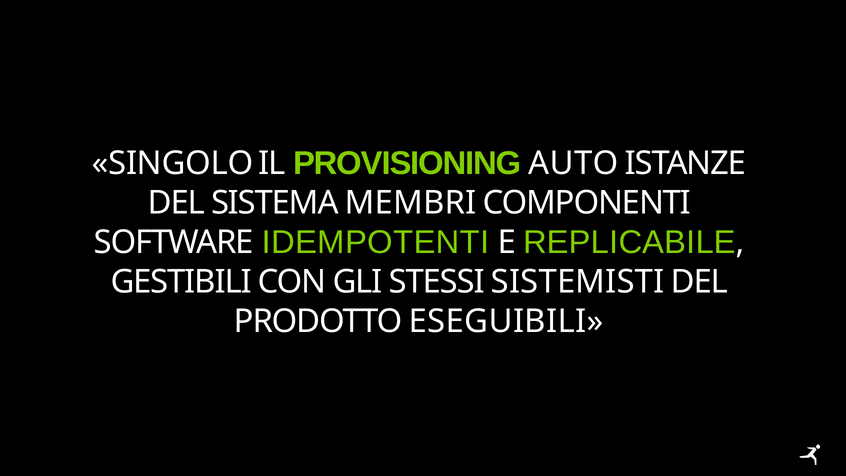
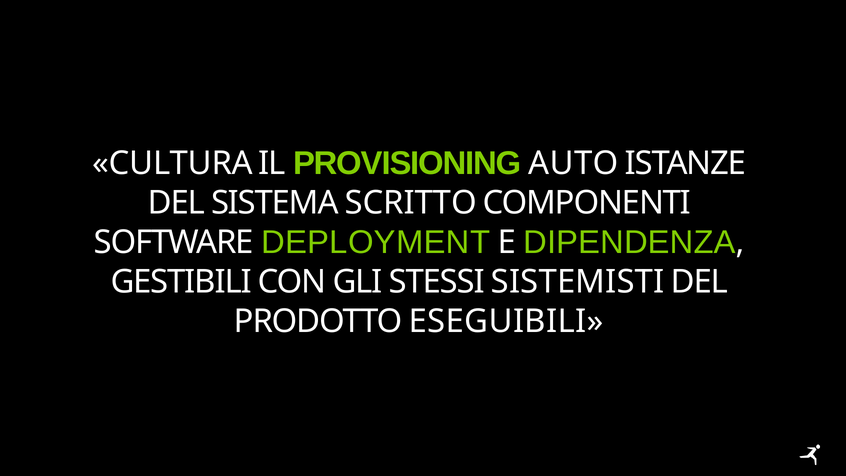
SINGOLO: SINGOLO -> CULTURA (173, 163)
MEMBRI: MEMBRI -> SCRITTO (411, 203)
IDEMPOTENTI: IDEMPOTENTI -> DEPLOYMENT (376, 242)
REPLICABILE: REPLICABILE -> DIPENDENZA (630, 242)
